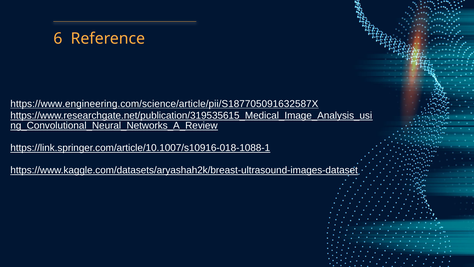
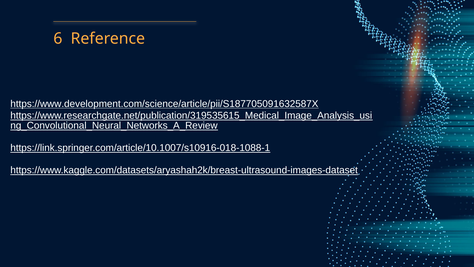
https://www.engineering.com/science/article/pii/S187705091632587X: https://www.engineering.com/science/article/pii/S187705091632587X -> https://www.development.com/science/article/pii/S187705091632587X (164, 104)
